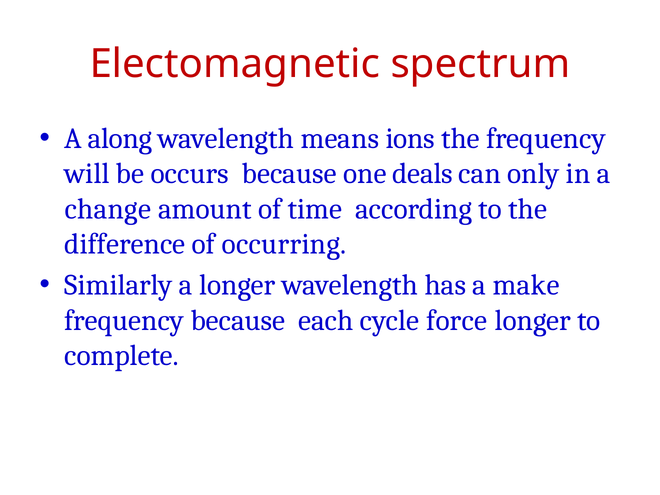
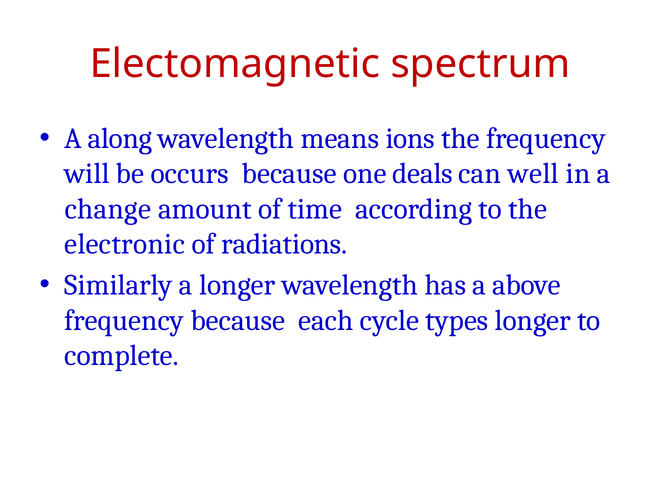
only: only -> well (533, 174)
difference: difference -> electronic (125, 244)
occurring: occurring -> radiations (284, 244)
make: make -> above (526, 285)
force: force -> types (457, 320)
